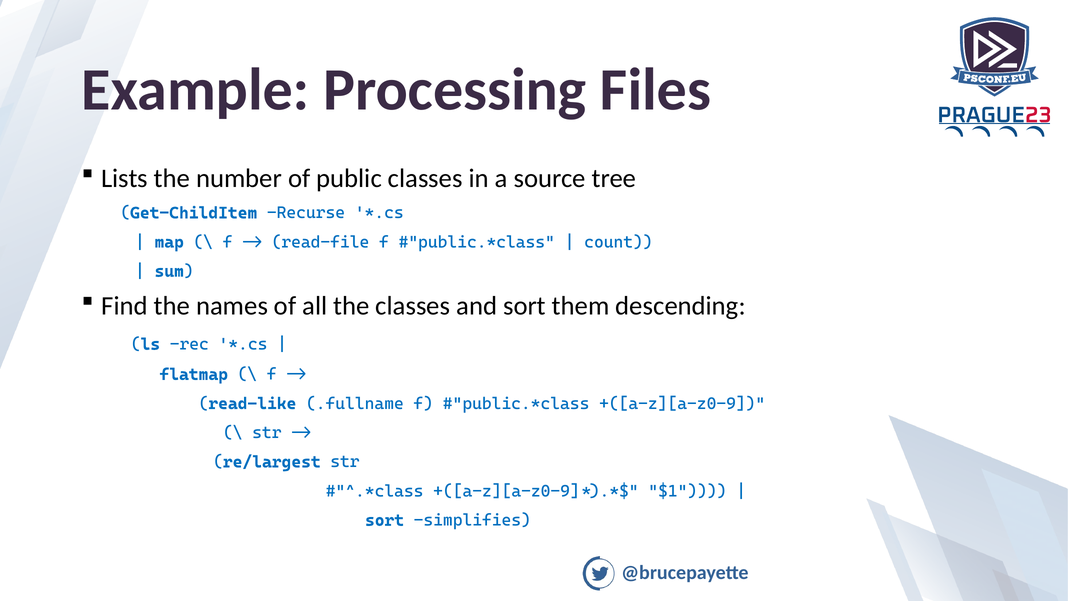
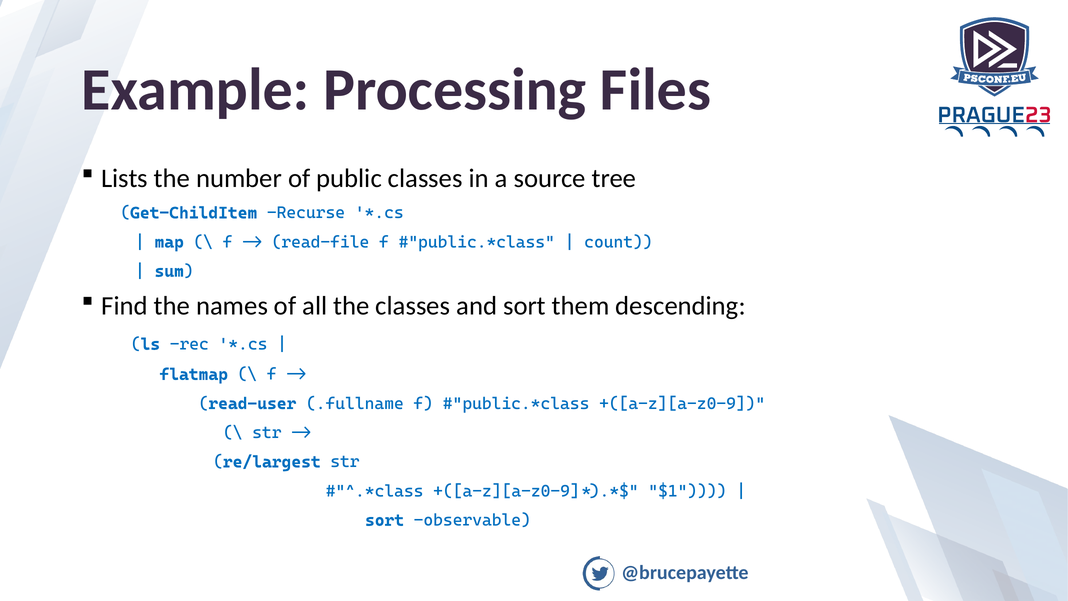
read-like: read-like -> read-user (252, 403)
simplifies: simplifies -> observable (472, 520)
